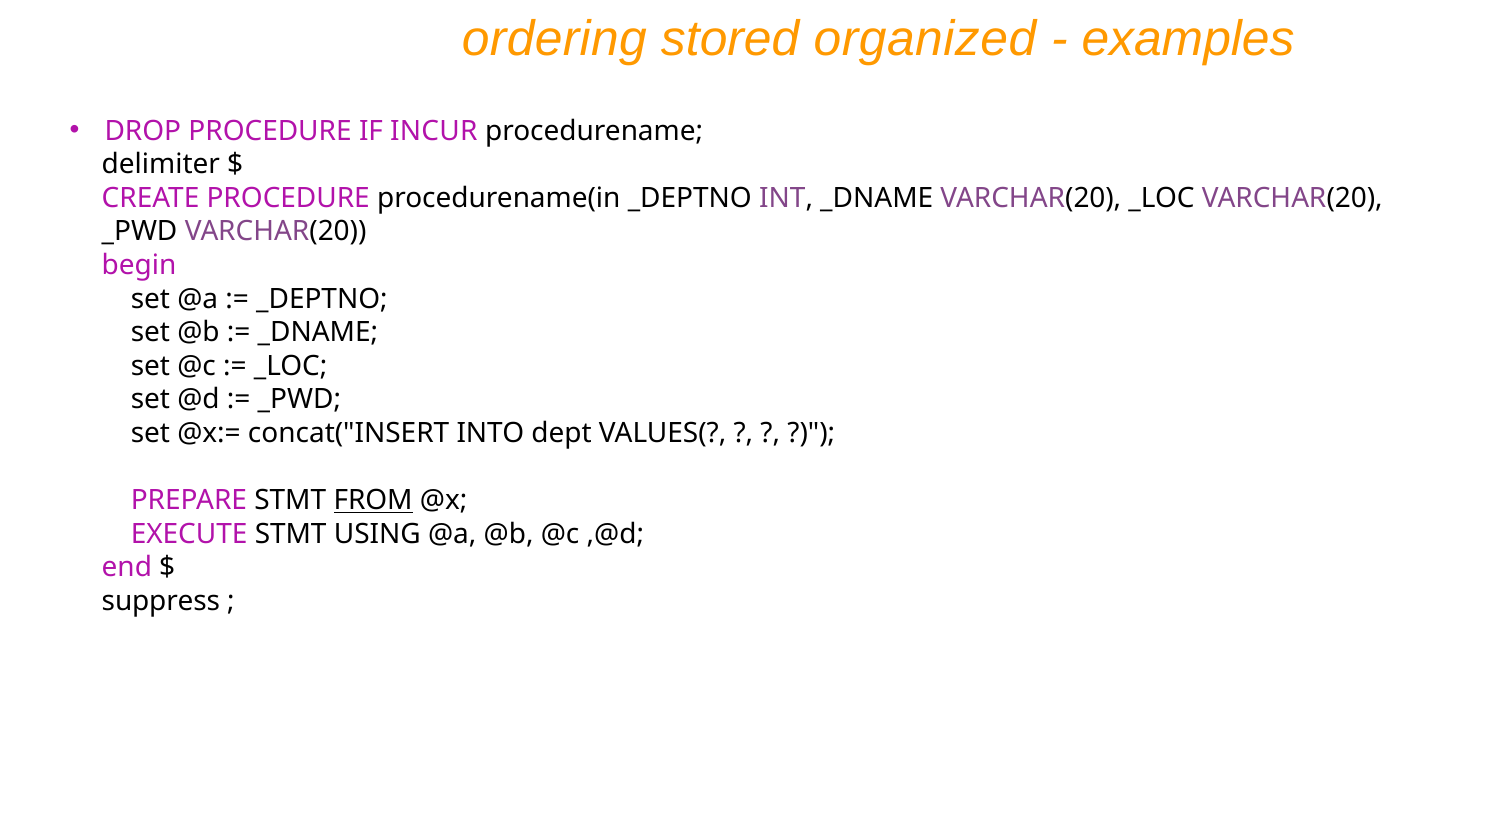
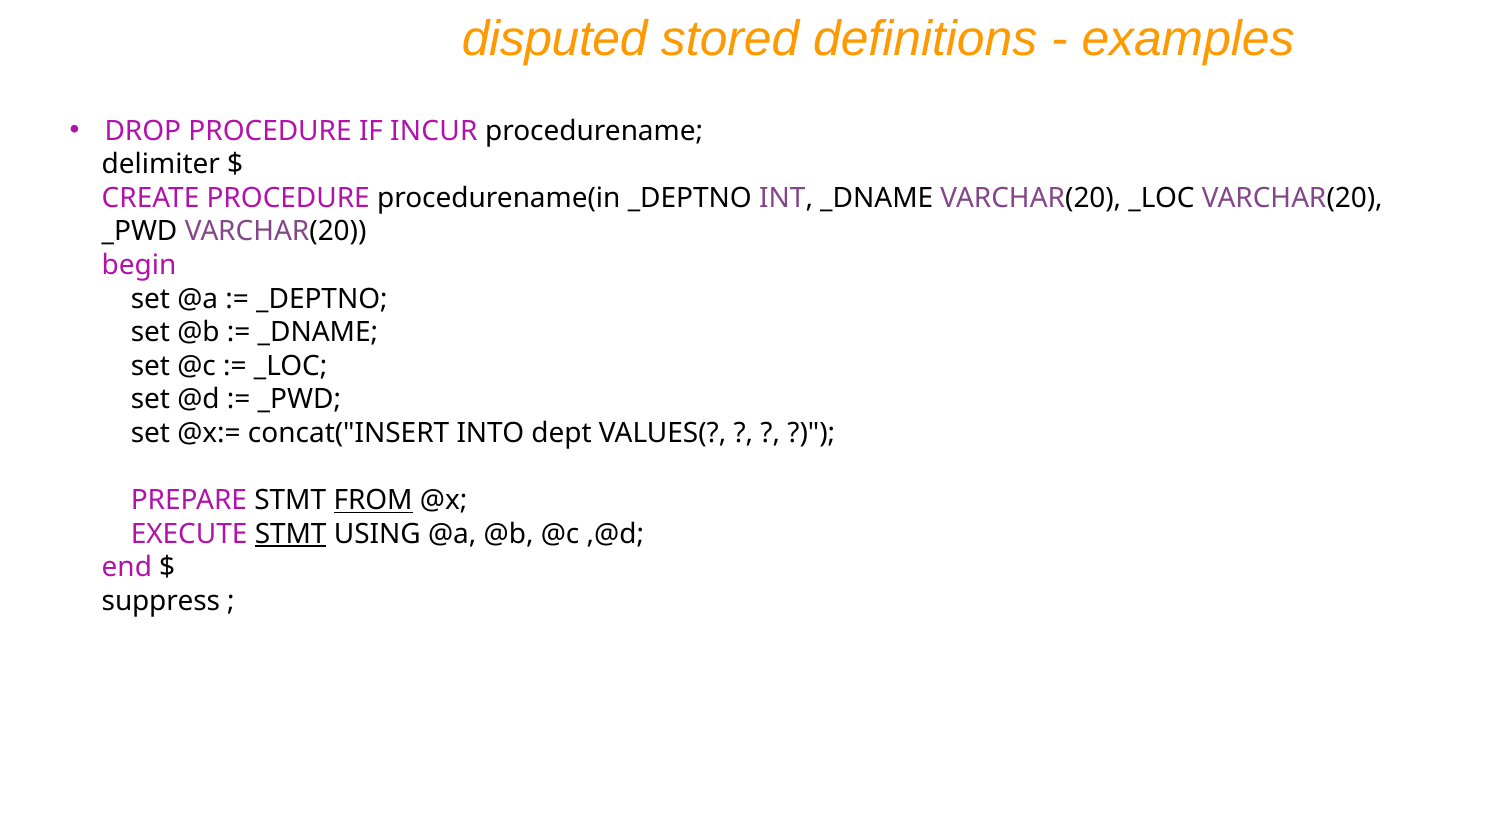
ordering: ordering -> disputed (555, 39)
organized: organized -> definitions (925, 39)
STMT underline: none -> present (291, 534)
